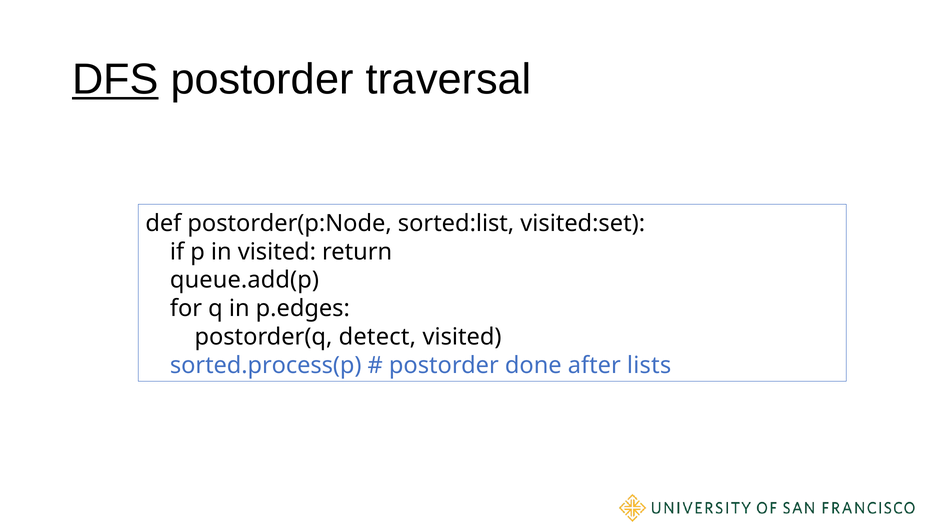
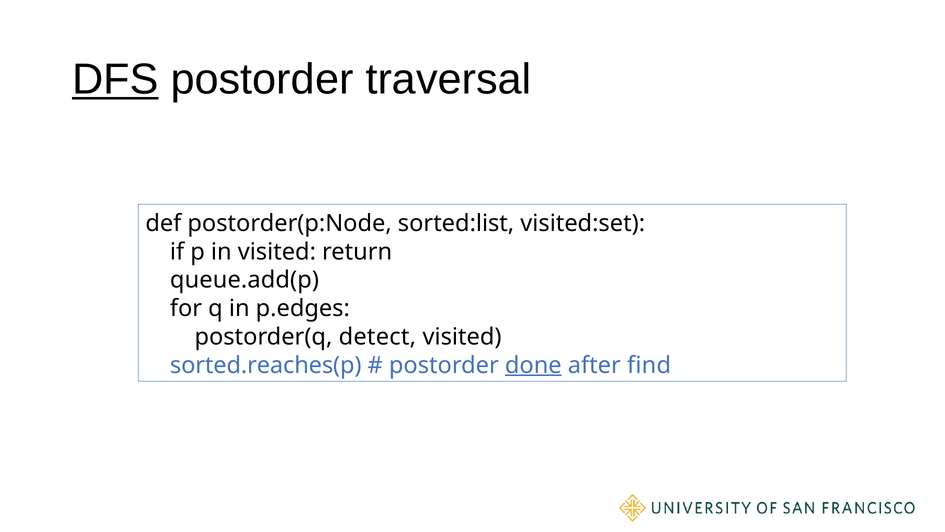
sorted.process(p: sorted.process(p -> sorted.reaches(p (266, 365)
done underline: none -> present (533, 365)
lists: lists -> find (649, 365)
